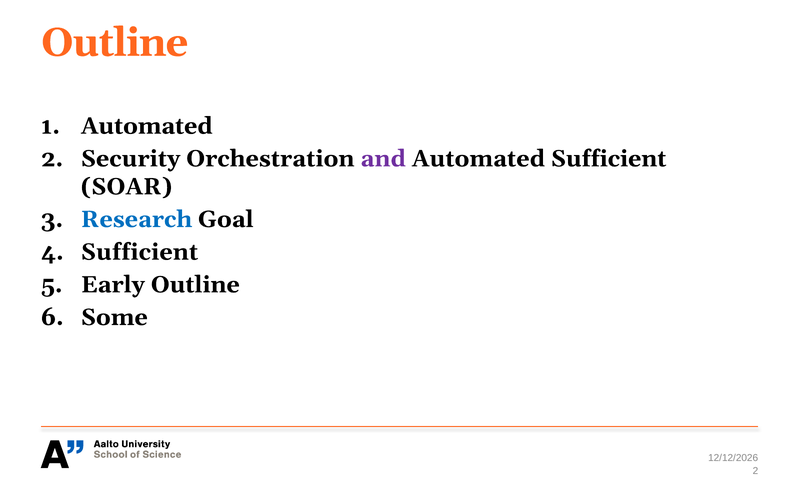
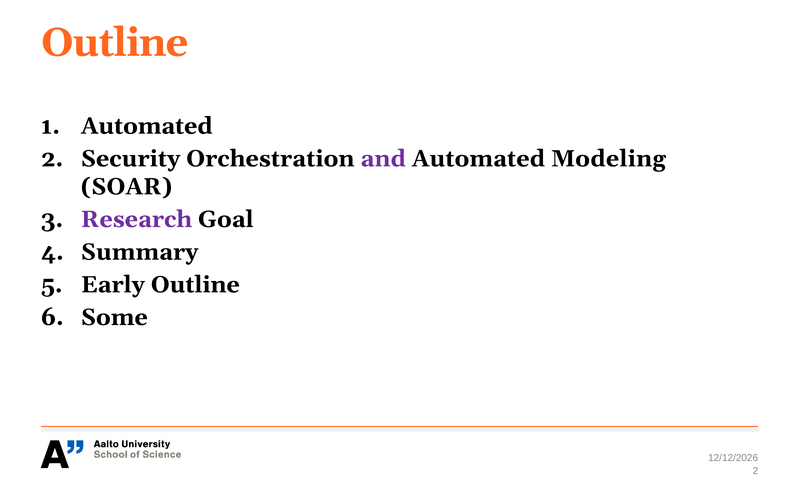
Automated Sufficient: Sufficient -> Modeling (609, 158)
Research colour: blue -> purple (137, 219)
Sufficient: Sufficient -> Summary (140, 252)
